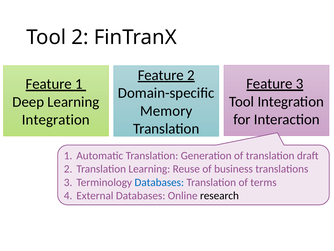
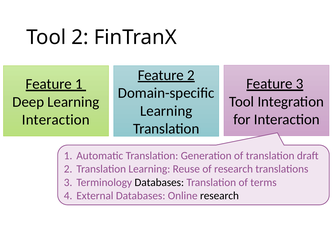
Memory: Memory -> Learning (166, 111)
Integration: Integration -> Interaction (56, 120)
of business: business -> research (234, 169)
Databases colour: blue -> black (159, 182)
